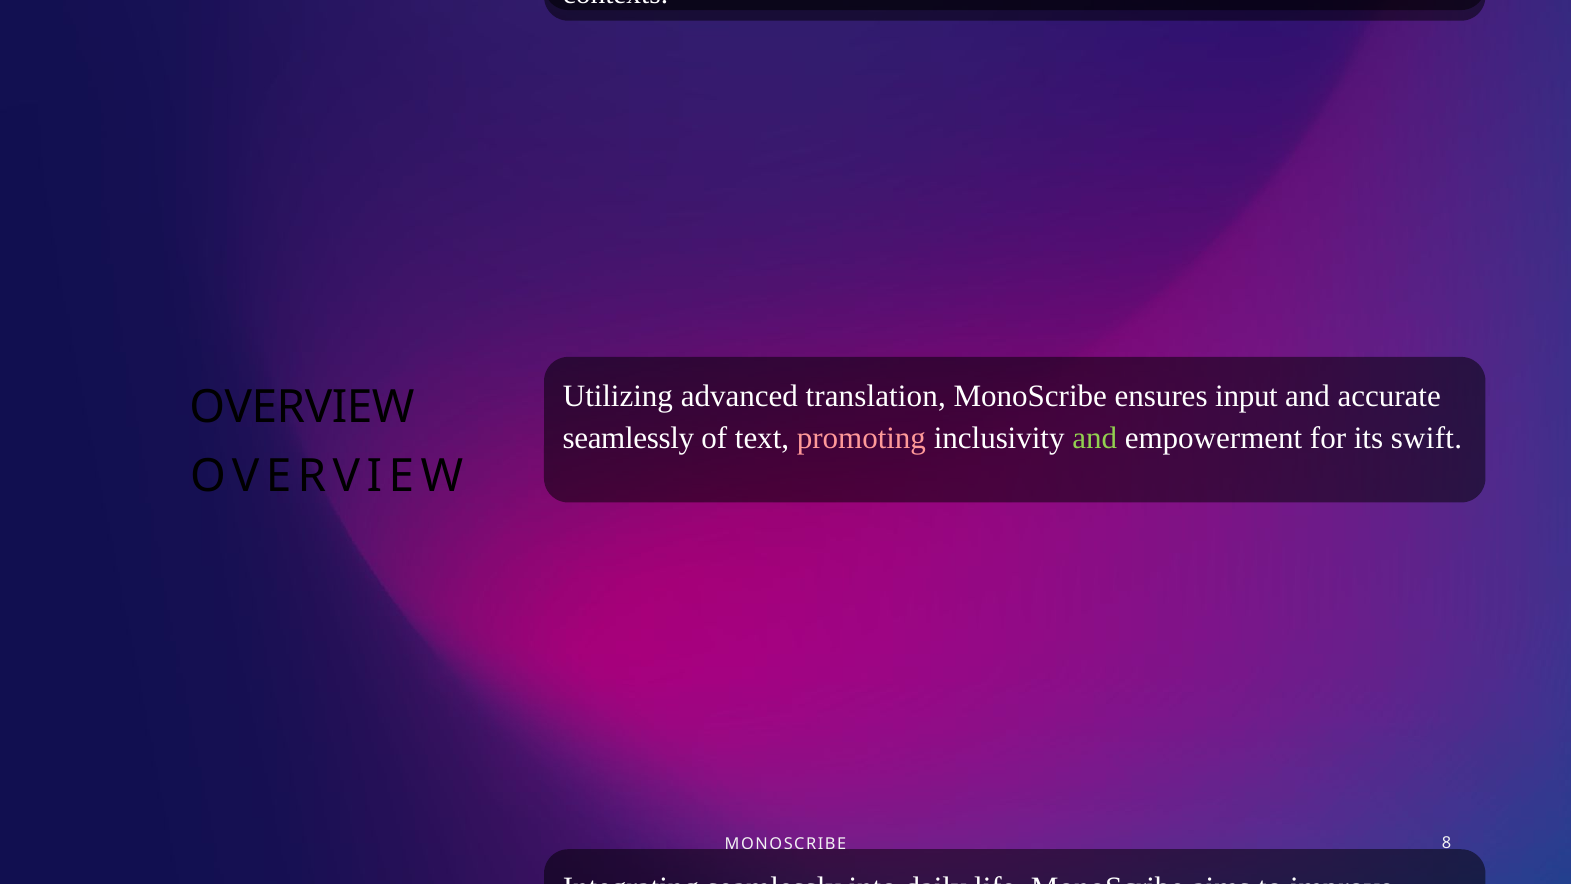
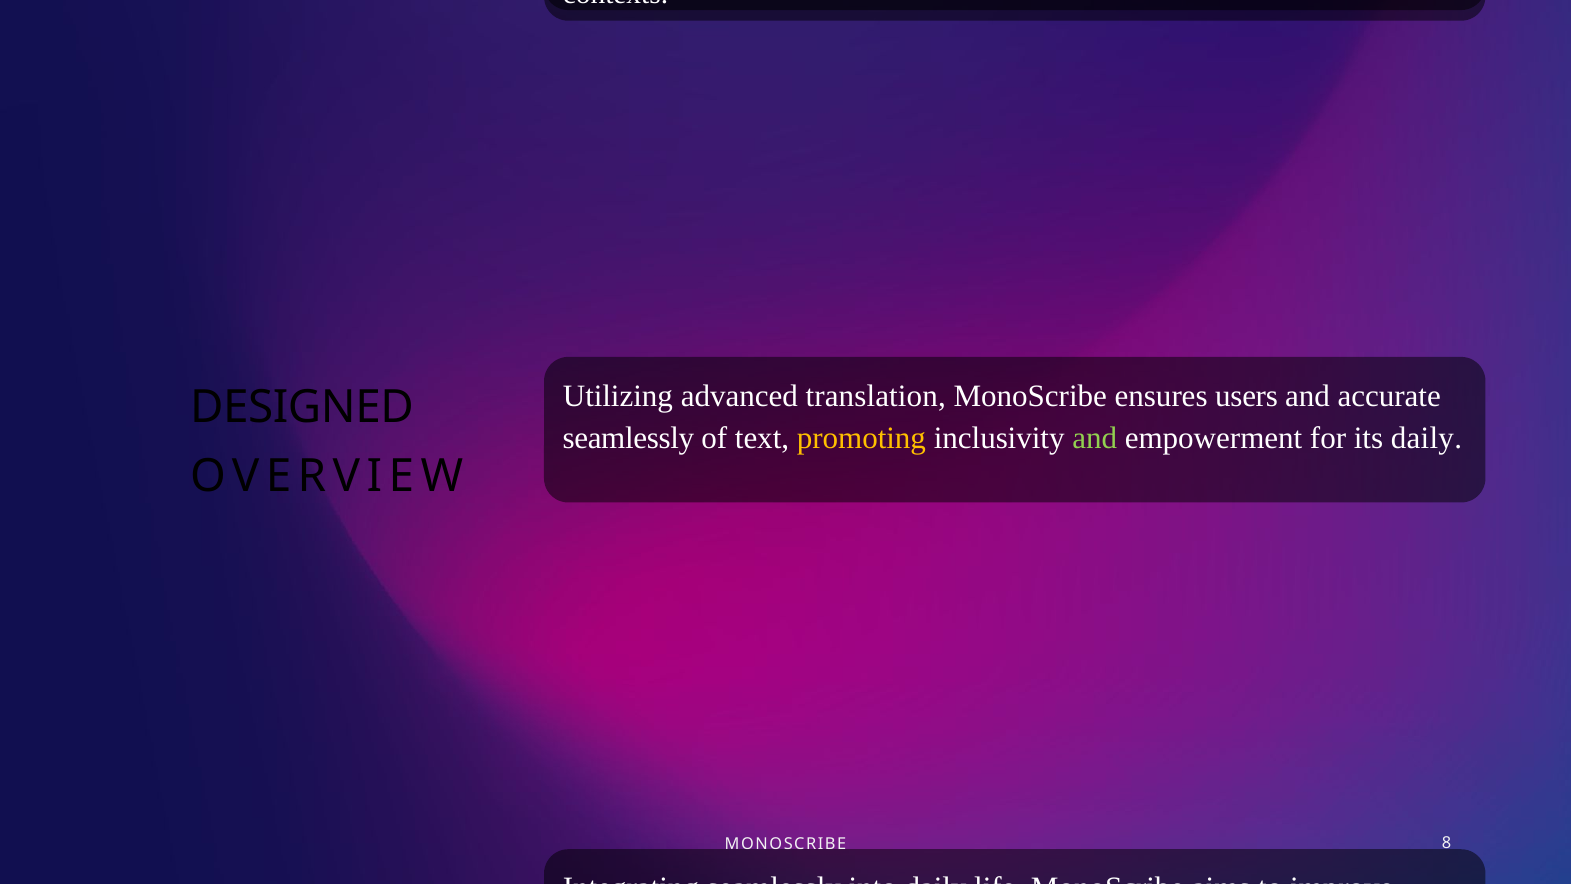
ensures input: input -> users (1247, 396)
OVERVIEW: OVERVIEW -> DESIGNED (302, 407)
promoting colour: pink -> yellow (861, 438)
its swift: swift -> daily (1426, 438)
